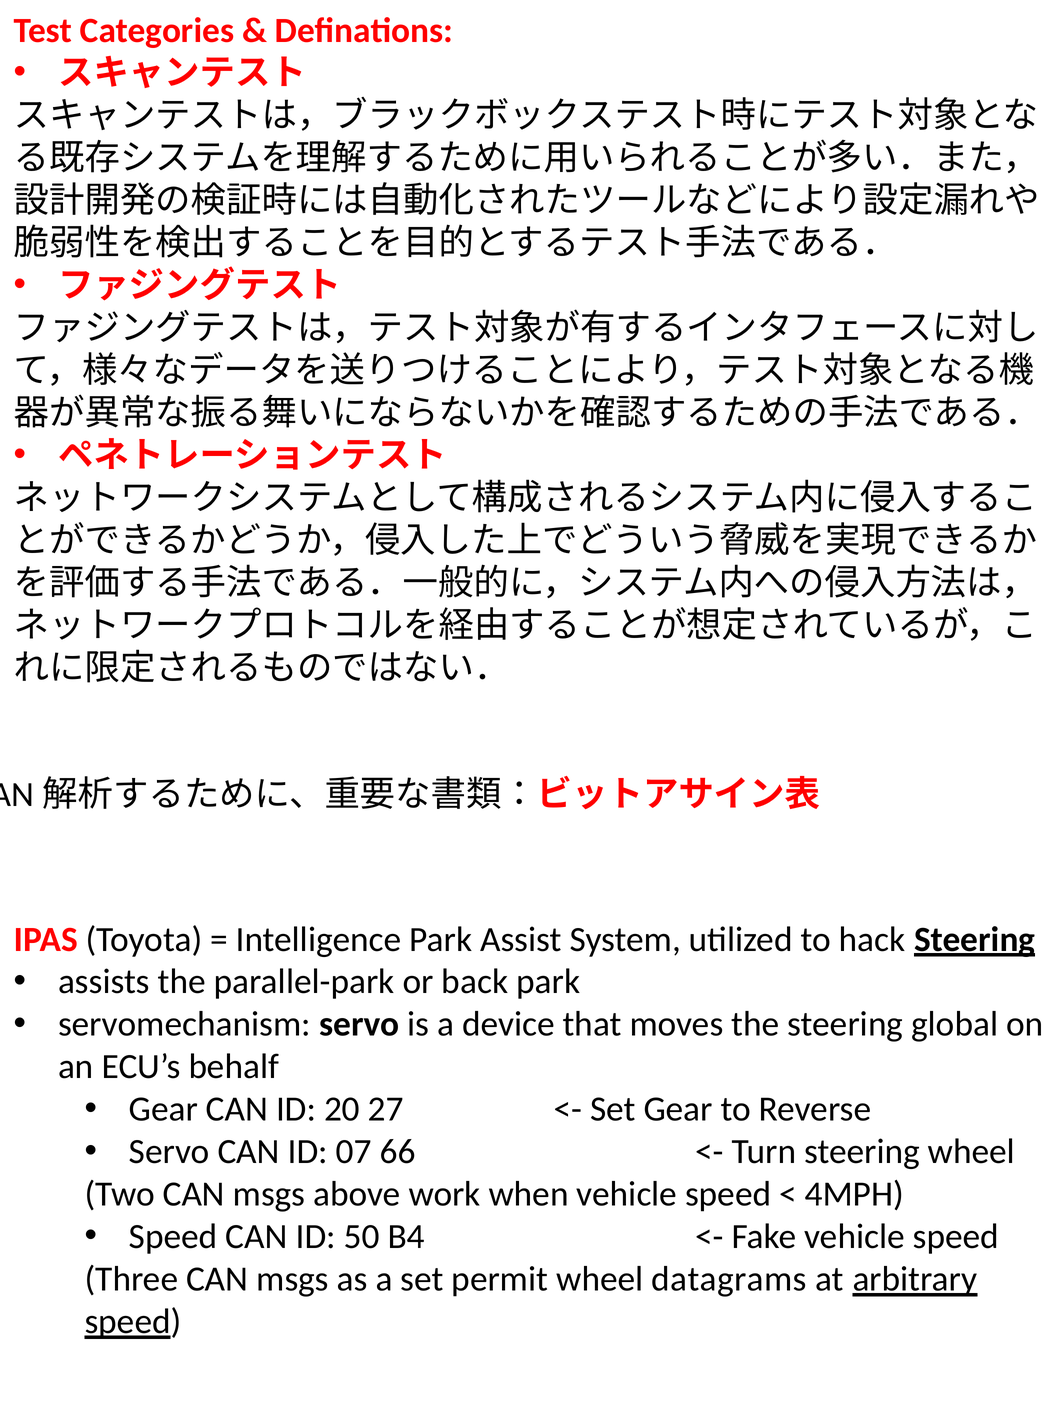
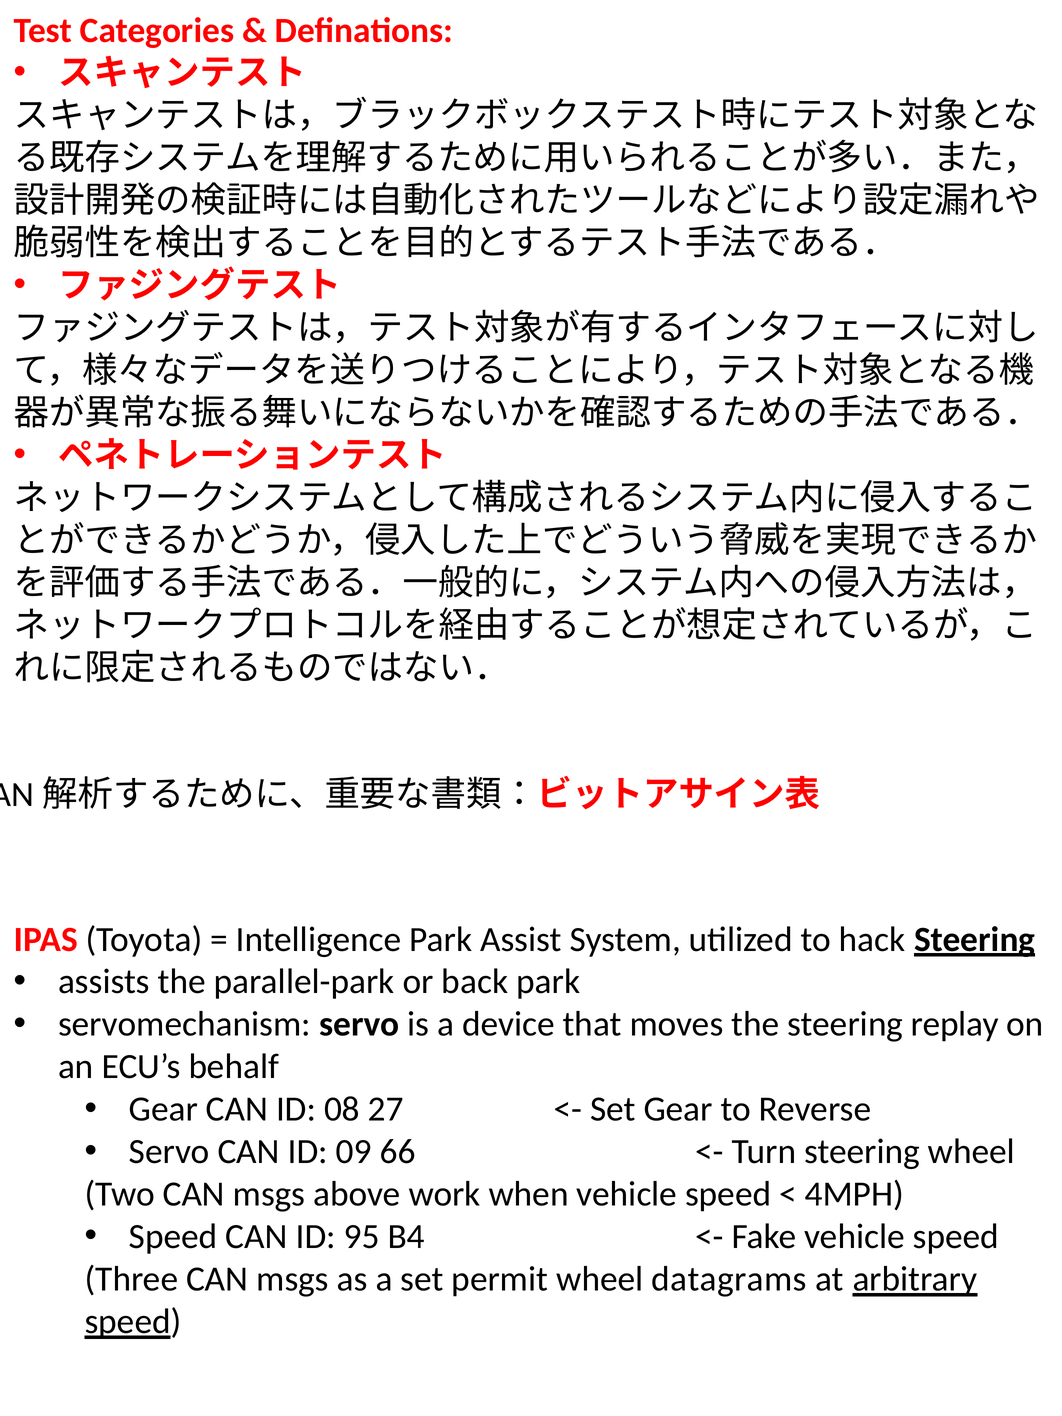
global: global -> replay (955, 1024)
20: 20 -> 08 (342, 1109)
07: 07 -> 09 (354, 1152)
50: 50 -> 95 (362, 1237)
